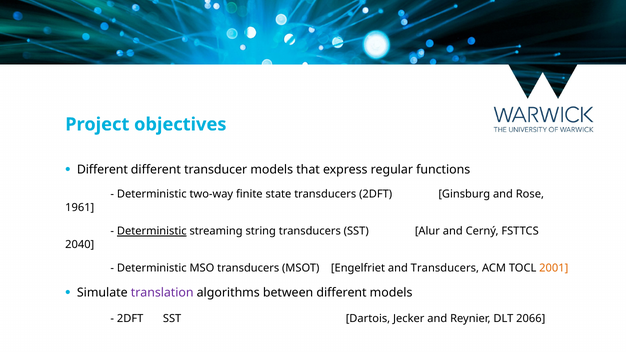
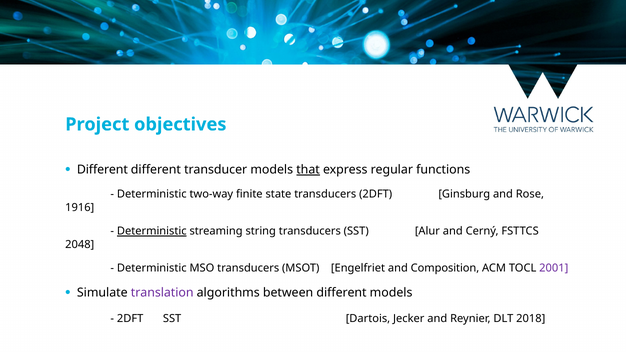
that underline: none -> present (308, 170)
1961: 1961 -> 1916 (80, 208)
2040: 2040 -> 2048 (80, 245)
and Transducers: Transducers -> Composition (445, 268)
2001 colour: orange -> purple (554, 268)
2066: 2066 -> 2018 (531, 319)
